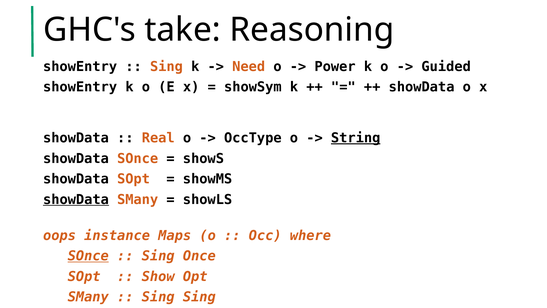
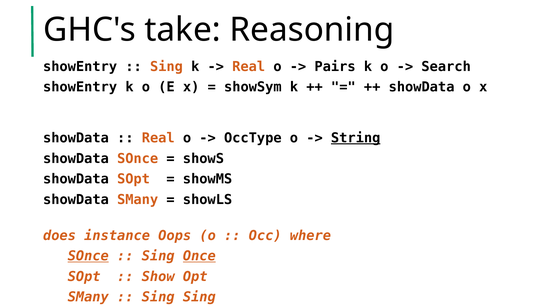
Need: Need -> Real (249, 67)
Power: Power -> Pairs (335, 67)
Guided: Guided -> Search (446, 67)
showData underline: present -> none (76, 199)
oops: oops -> does (60, 235)
Maps: Maps -> Oops (175, 235)
Once underline: none -> present (199, 256)
